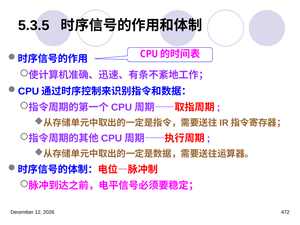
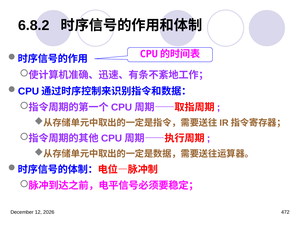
5.3.5: 5.3.5 -> 6.8.2 (34, 25)
